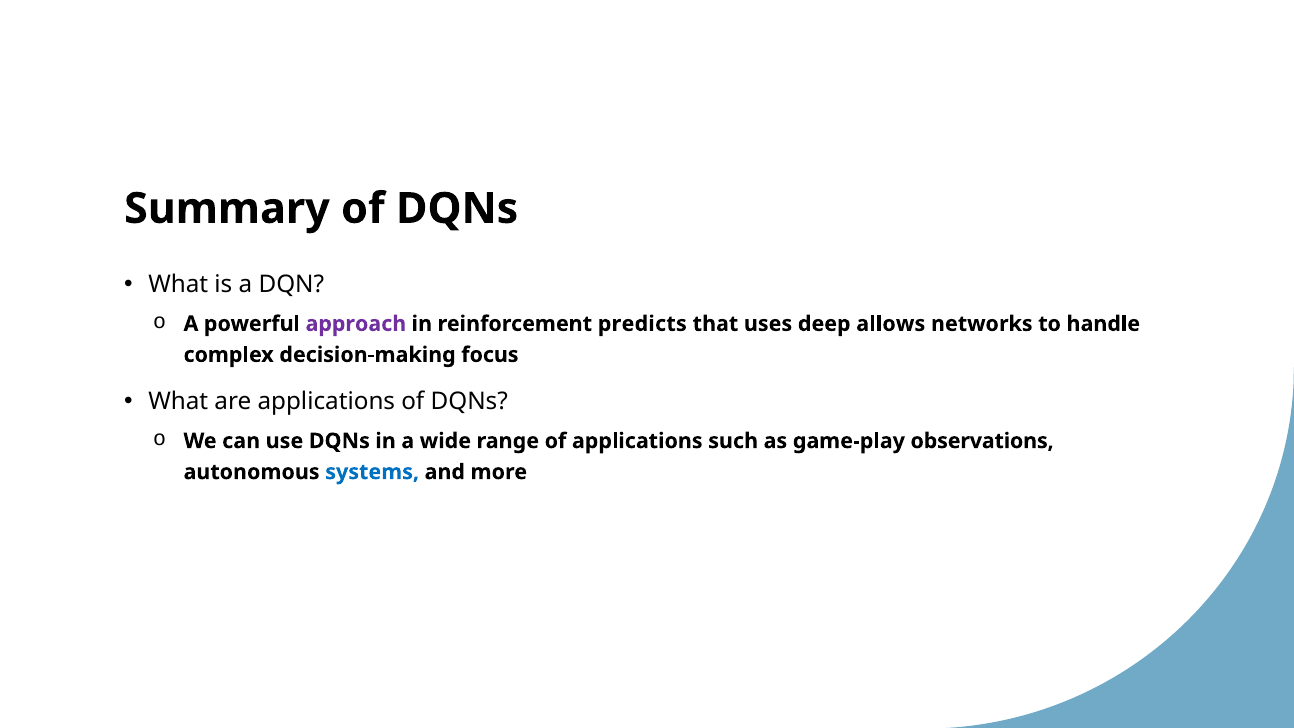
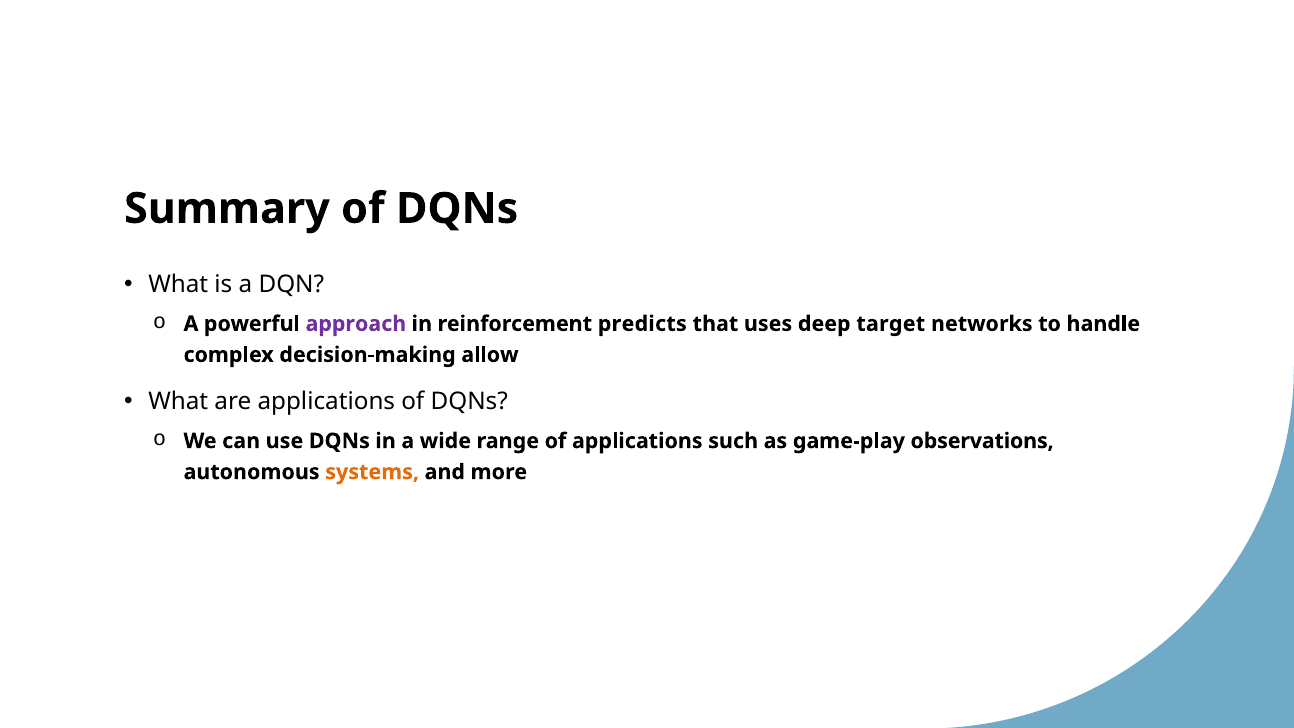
allows: allows -> target (891, 324)
focus: focus -> allow (490, 355)
systems colour: blue -> orange (372, 472)
